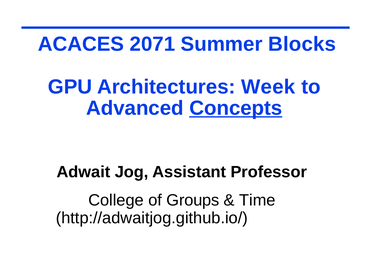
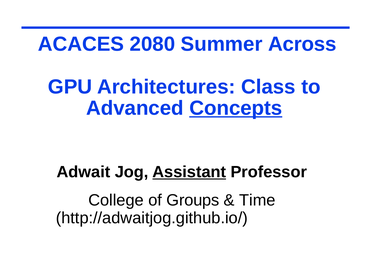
2071: 2071 -> 2080 (152, 44)
Blocks: Blocks -> Across (302, 44)
Week: Week -> Class (268, 87)
Assistant underline: none -> present (189, 172)
